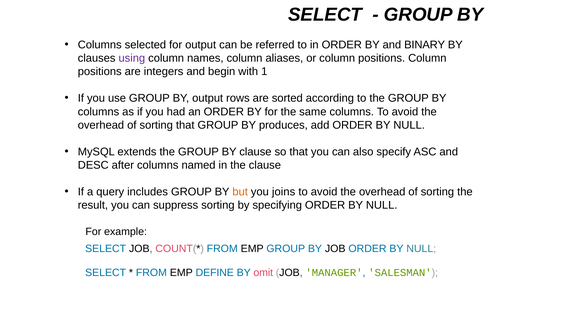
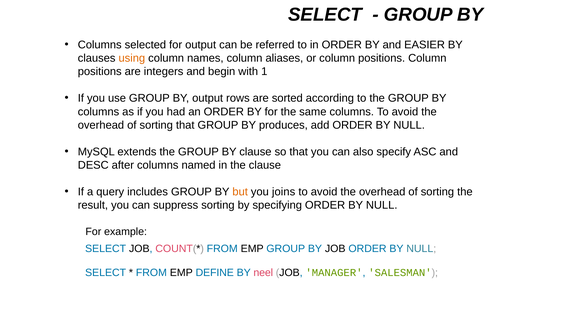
BINARY: BINARY -> EASIER (425, 45)
using colour: purple -> orange (132, 58)
omit: omit -> neel (263, 273)
